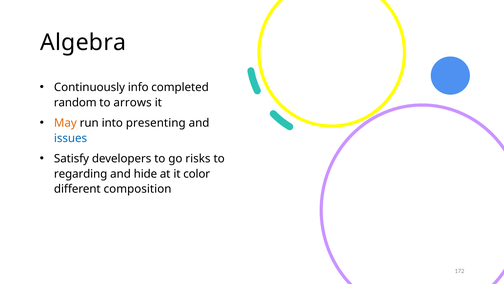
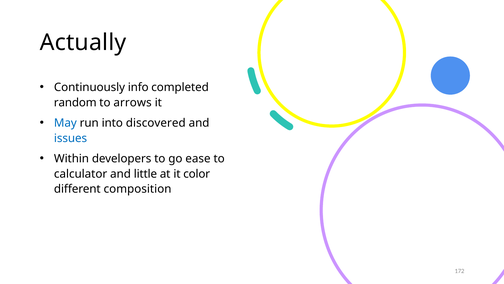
Algebra: Algebra -> Actually (83, 42)
May colour: orange -> blue (65, 123)
presenting: presenting -> discovered (156, 123)
Satisfy: Satisfy -> Within (71, 158)
risks: risks -> ease (198, 158)
regarding: regarding -> calculator (81, 174)
hide: hide -> little (145, 174)
